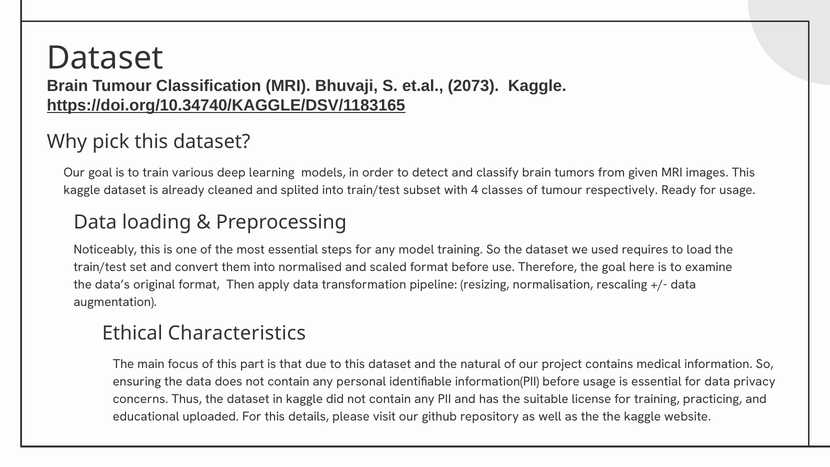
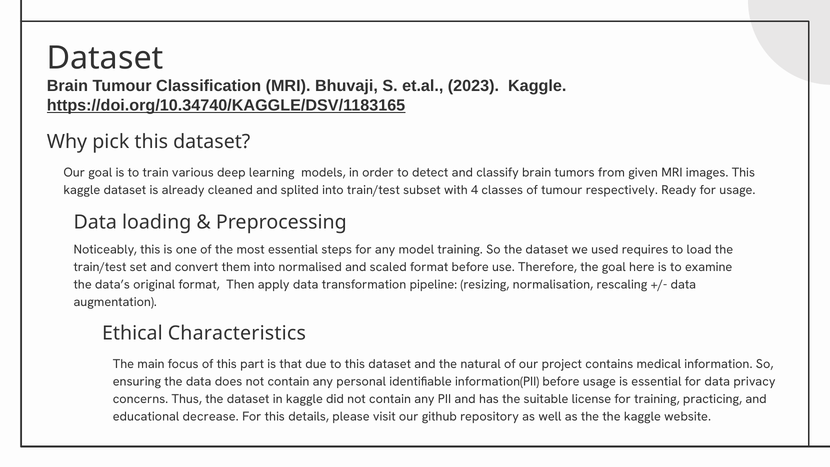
2073: 2073 -> 2023 (473, 86)
uploaded: uploaded -> decrease (211, 417)
